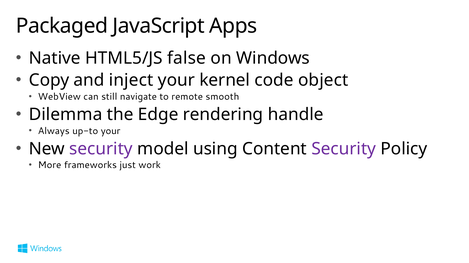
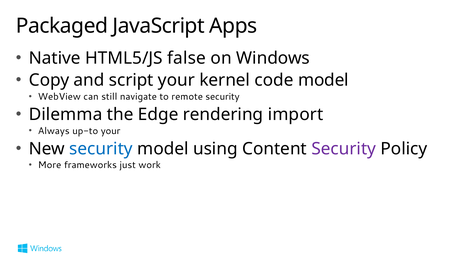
inject: inject -> script (131, 80)
code object: object -> model (323, 80)
remote smooth: smooth -> security (222, 97)
handle: handle -> import (296, 115)
security colour: purple -> blue (101, 149)
